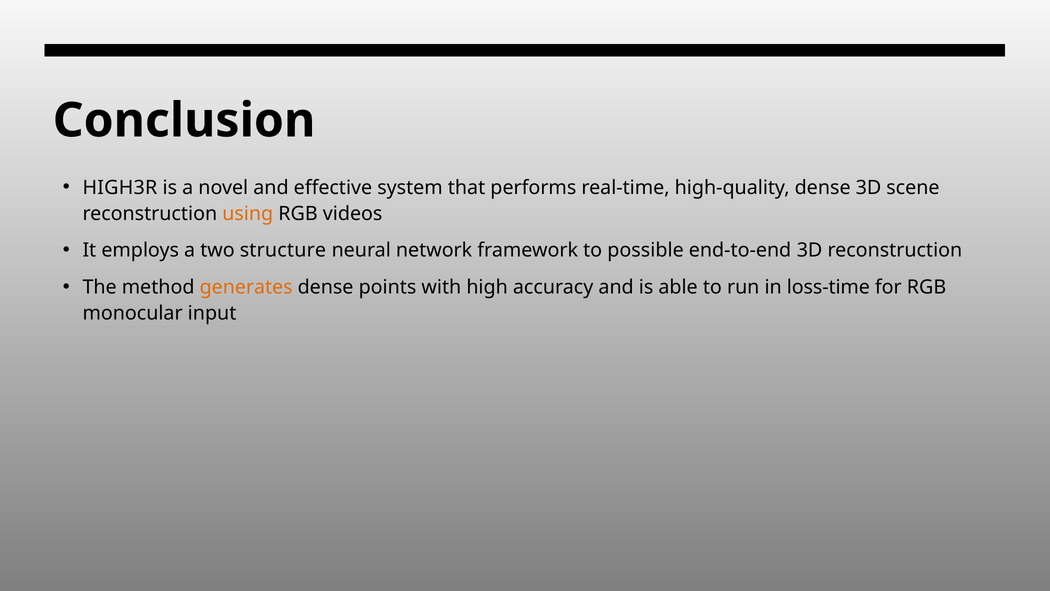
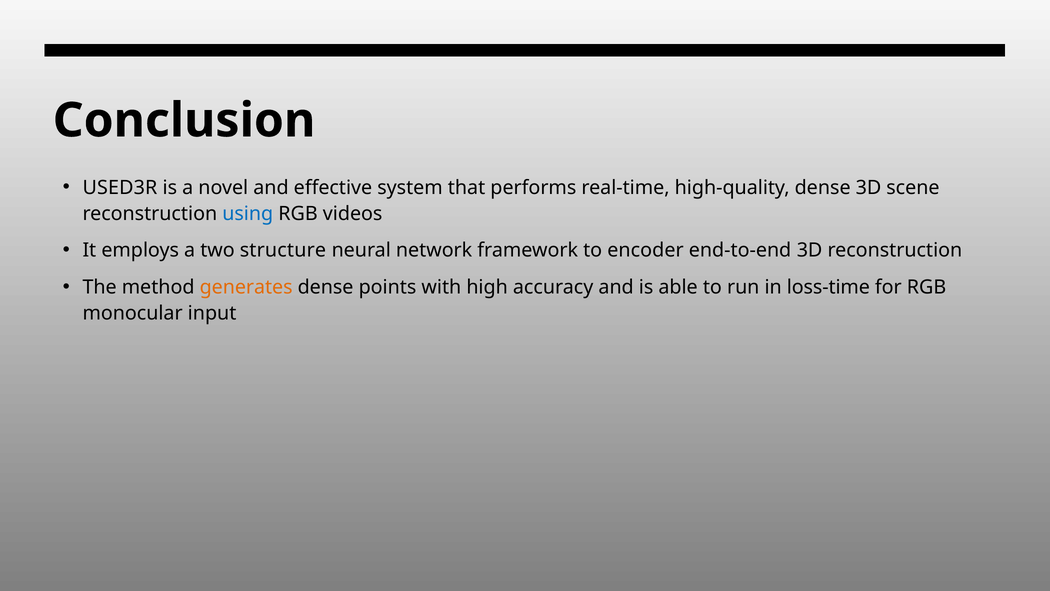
HIGH3R: HIGH3R -> USED3R (120, 187)
using colour: orange -> blue (248, 213)
possible: possible -> encoder (645, 250)
